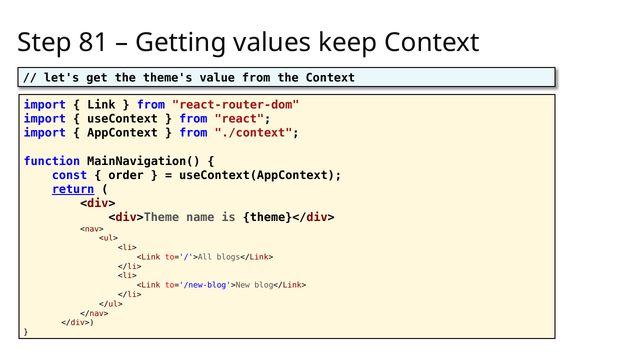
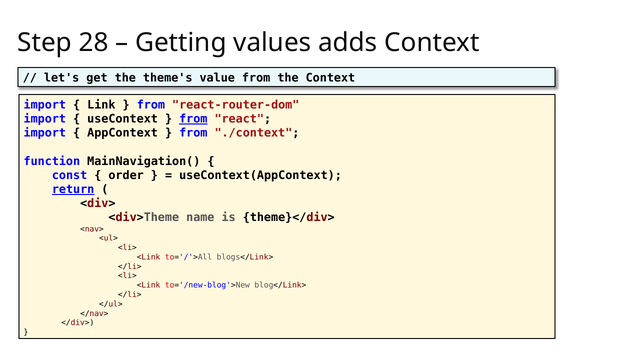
81: 81 -> 28 (94, 43)
keep: keep -> adds (348, 43)
from underline: none -> present (193, 119)
